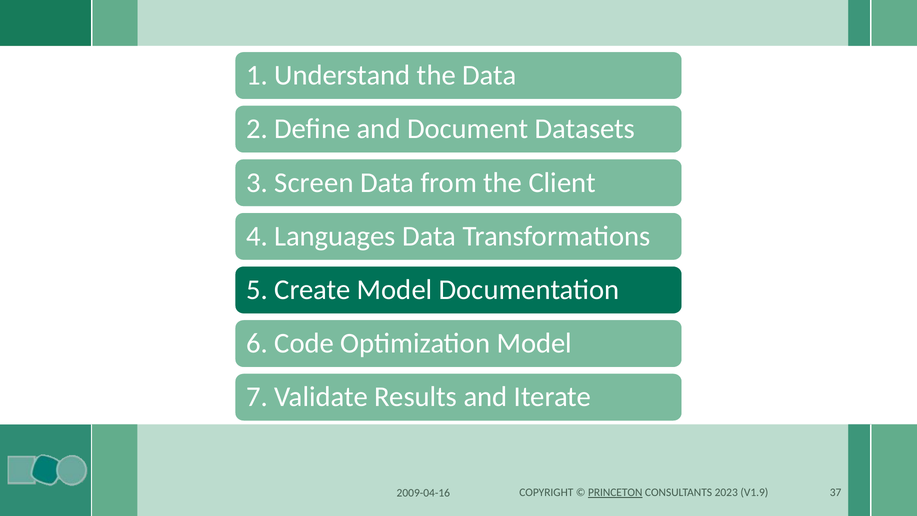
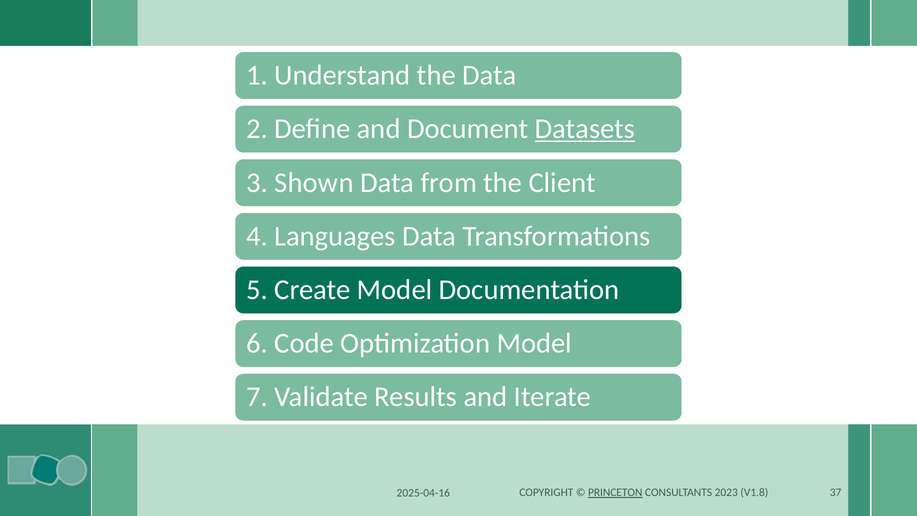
Datasets underline: none -> present (585, 129)
Screen: Screen -> Shown (314, 183)
V1.9: V1.9 -> V1.8 (754, 493)
2009-04-16: 2009-04-16 -> 2025-04-16 (423, 493)
